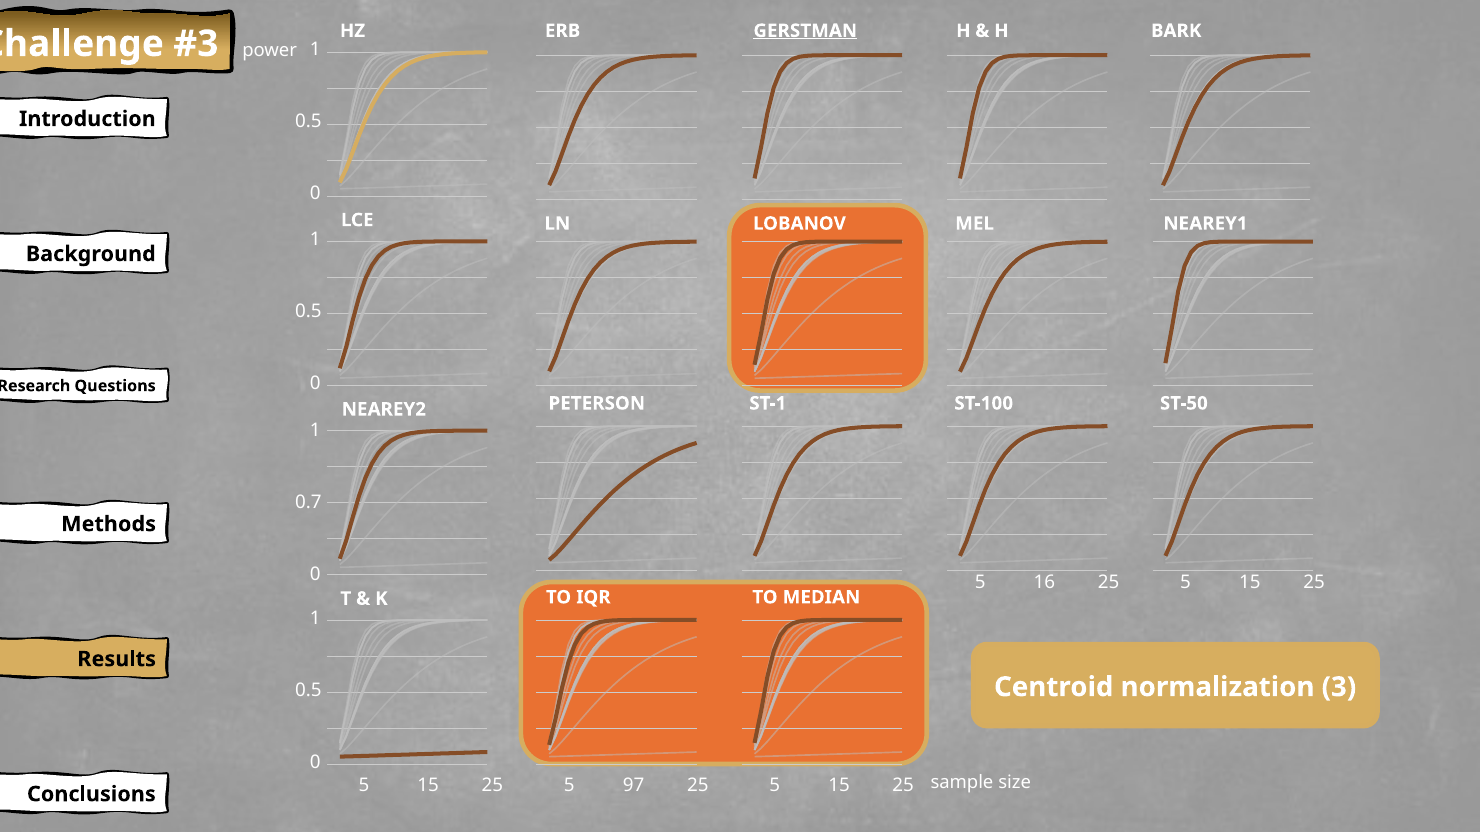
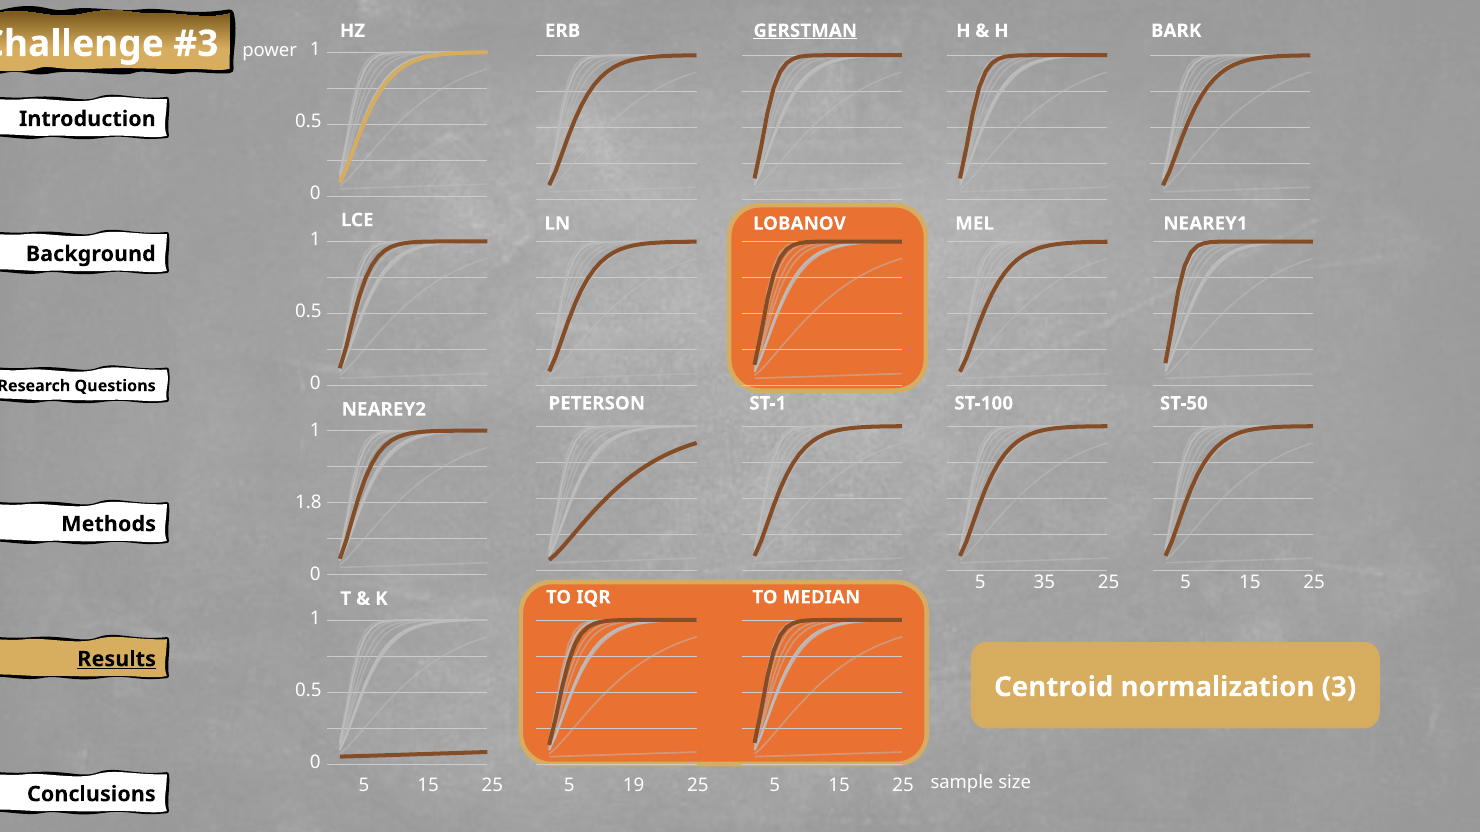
0.7: 0.7 -> 1.8 (308, 503)
16: 16 -> 35 (1044, 583)
Results underline: none -> present (117, 659)
97: 97 -> 19 (634, 786)
